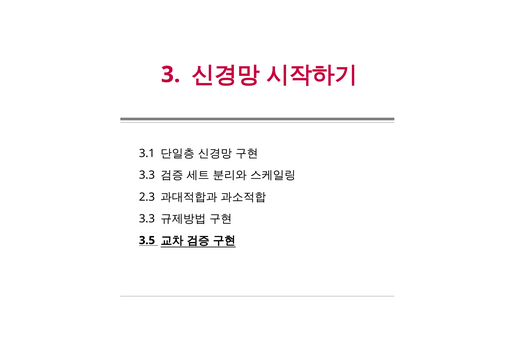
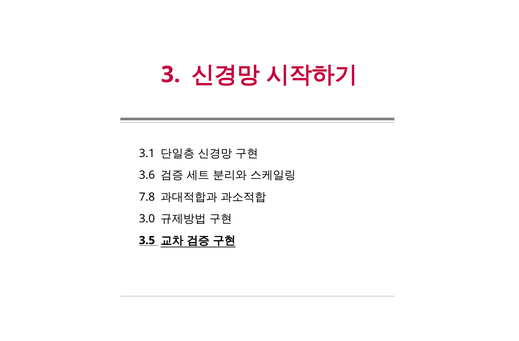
3.3: 3.3 -> 3.6 (147, 175)
2.3: 2.3 -> 7.8 (147, 197)
3.3: 3.3 -> 3.0 (147, 219)
